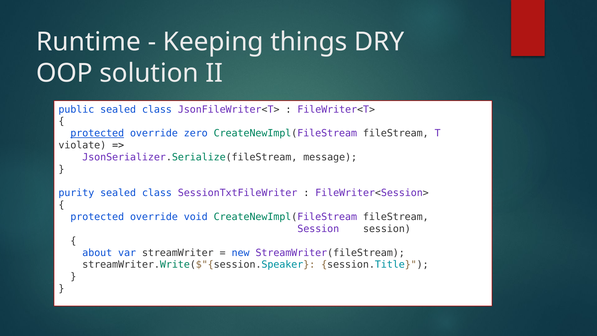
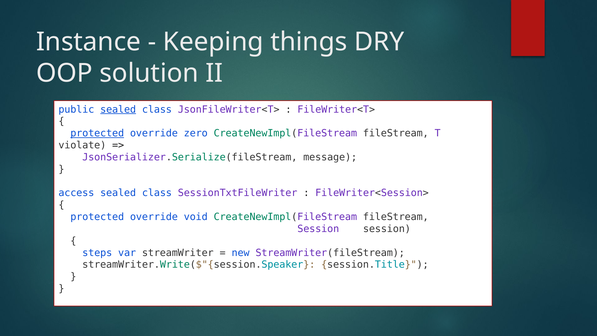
Runtime: Runtime -> Instance (89, 42)
sealed underline: none -> present (118, 109)
purity: purity -> access (76, 193)
about: about -> steps (97, 253)
